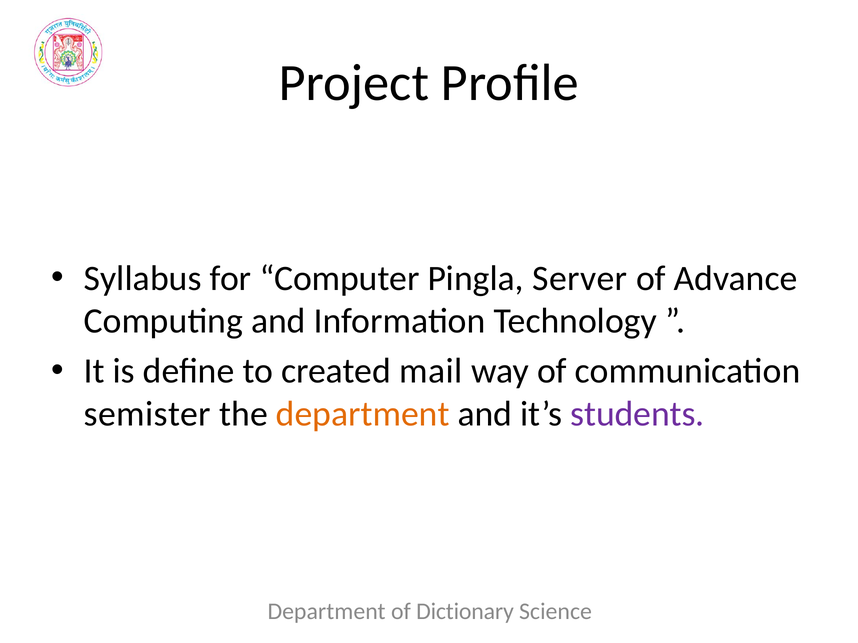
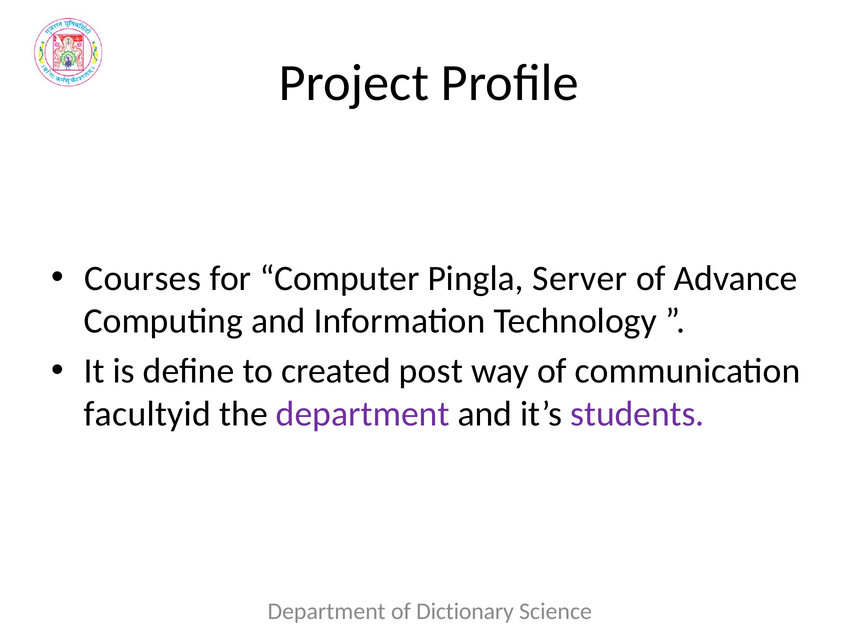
Syllabus: Syllabus -> Courses (143, 279)
mail: mail -> post (431, 371)
semister: semister -> facultyid (147, 414)
department colour: orange -> purple (363, 414)
